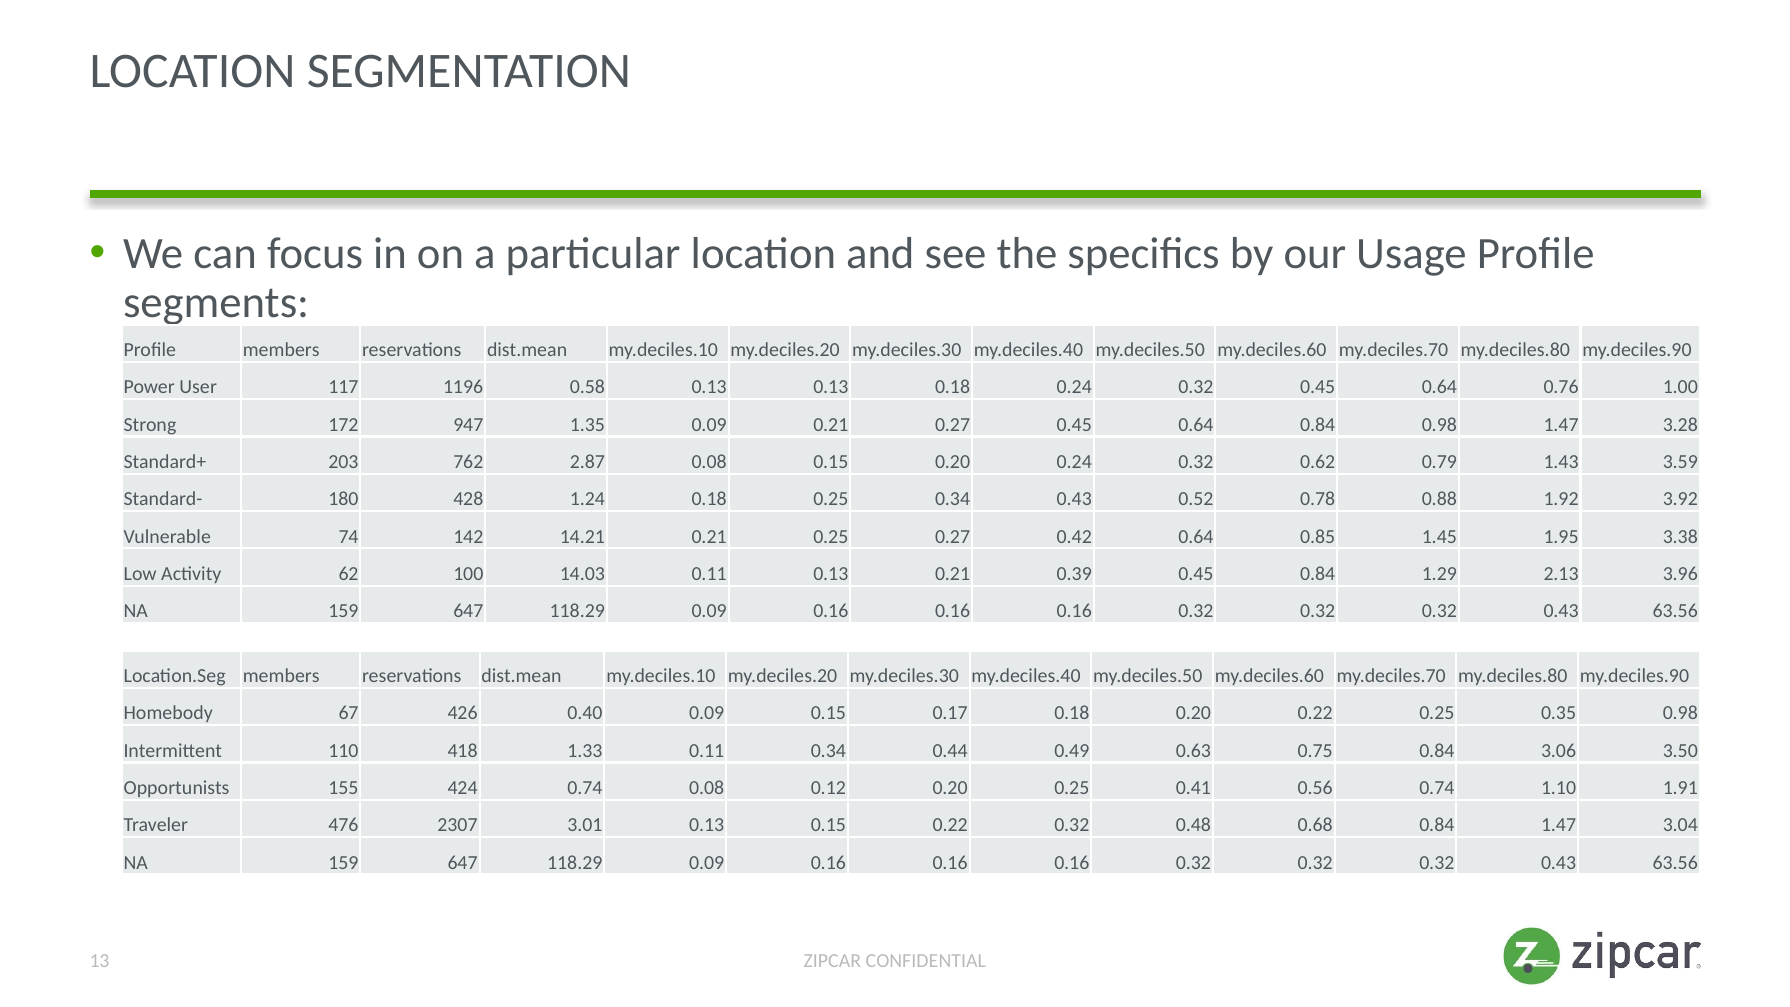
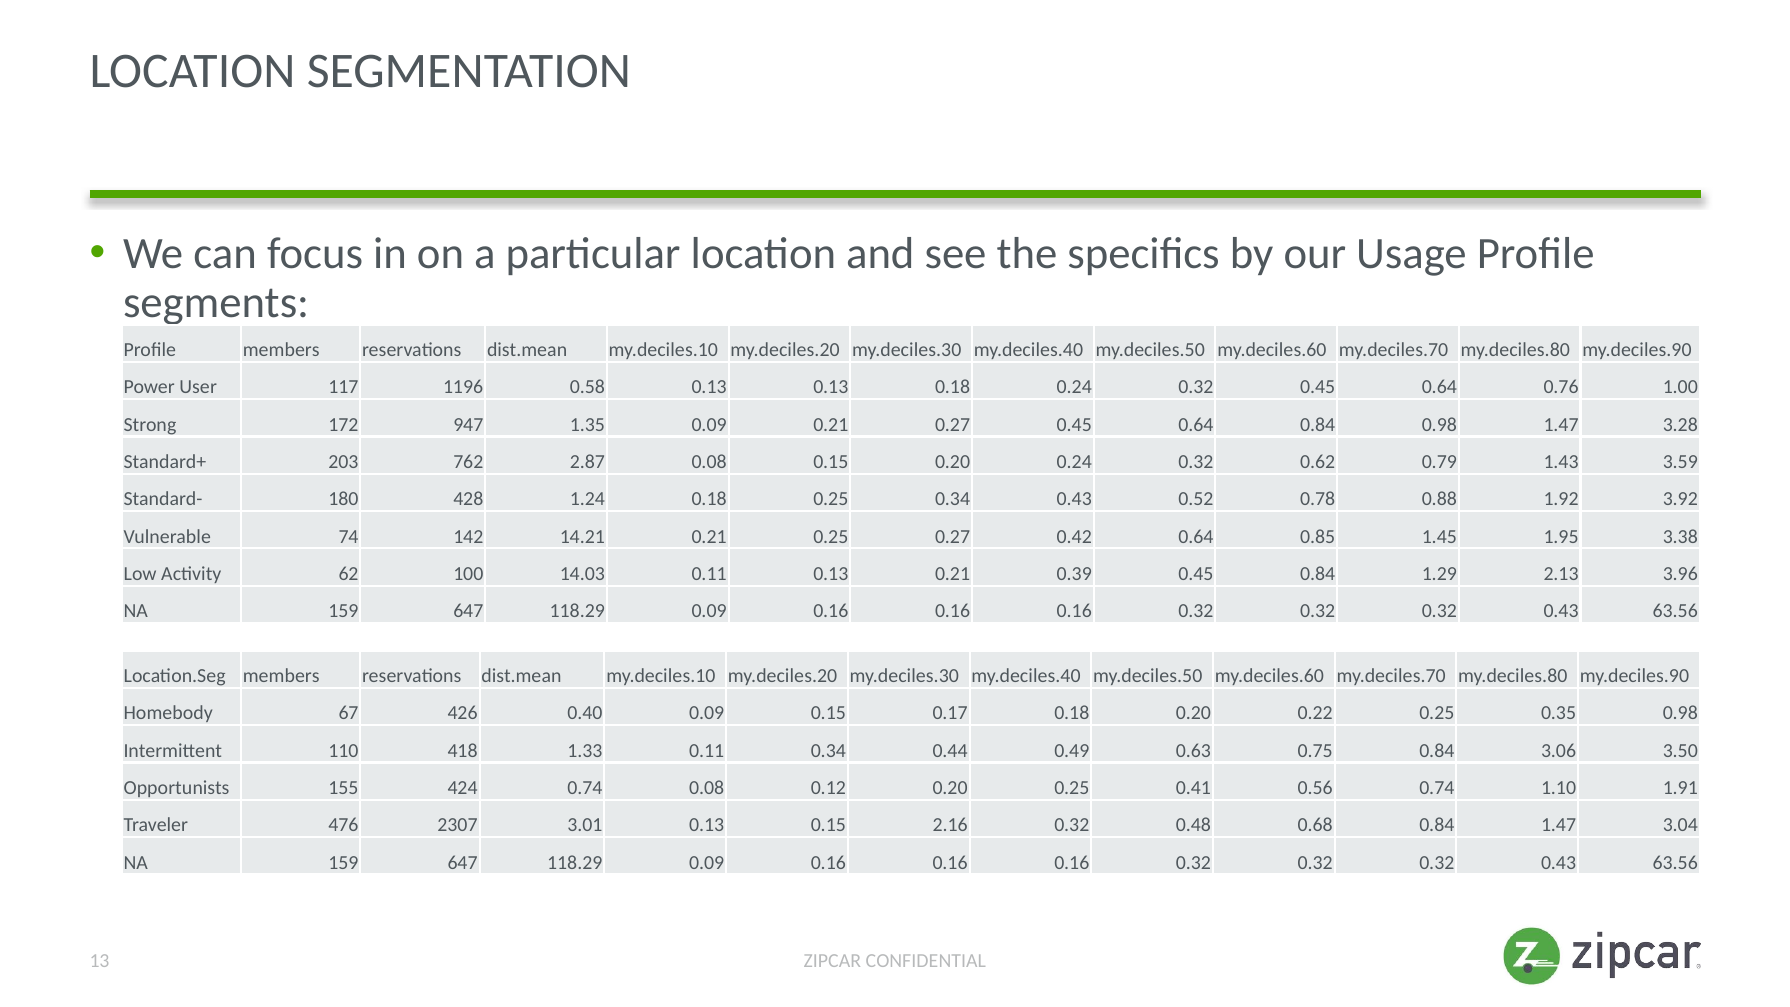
0.15 0.22: 0.22 -> 2.16 (950, 825)
